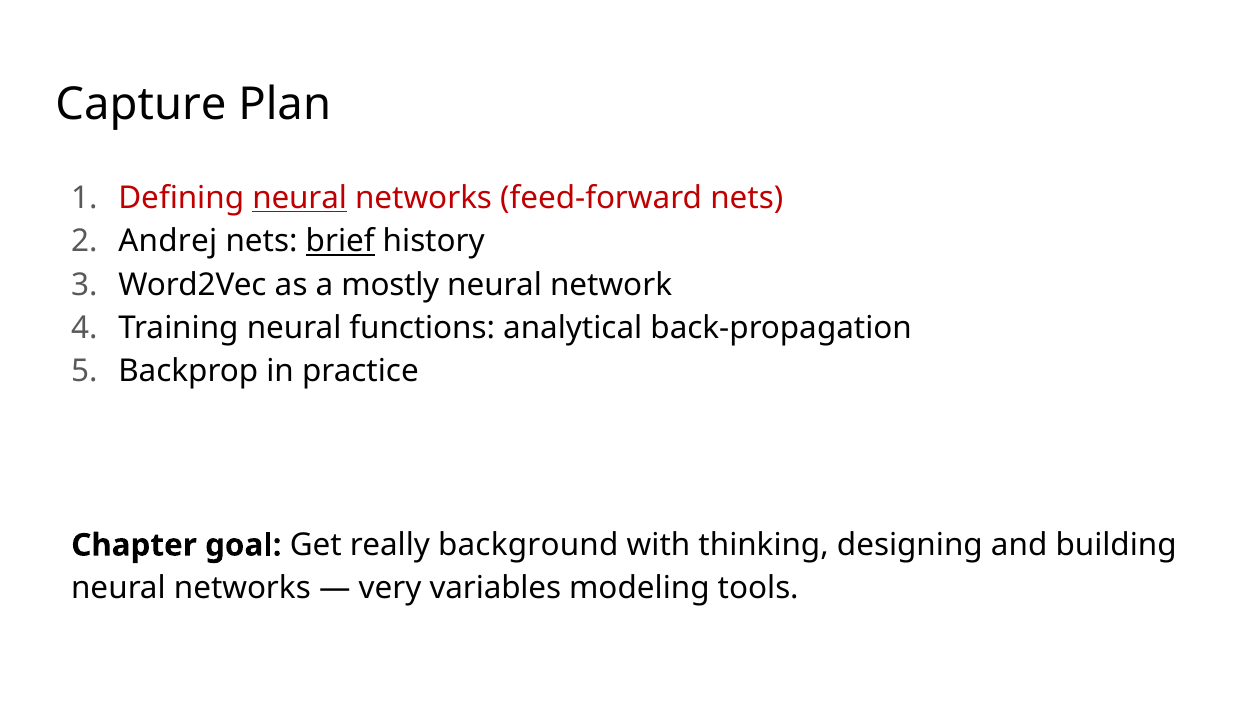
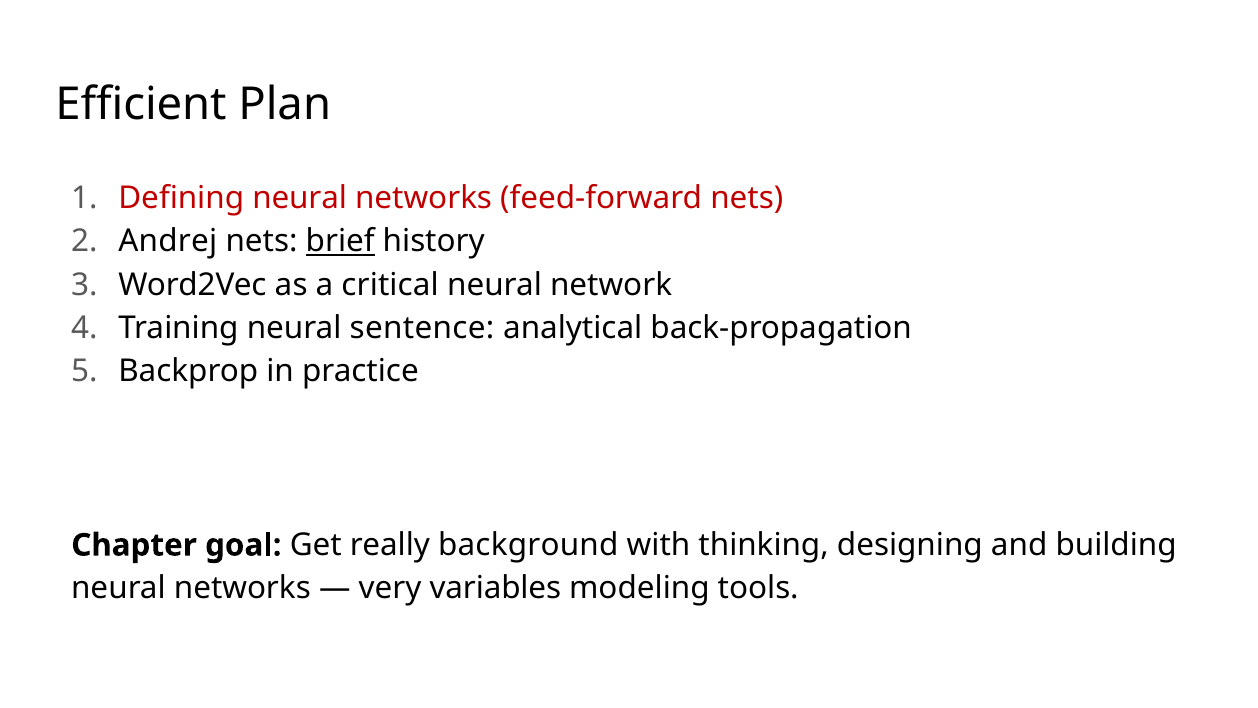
Capture: Capture -> Efficient (141, 104)
neural underline: present -> none (300, 198)
mostly: mostly -> critical (390, 285)
functions: functions -> sentence (422, 328)
